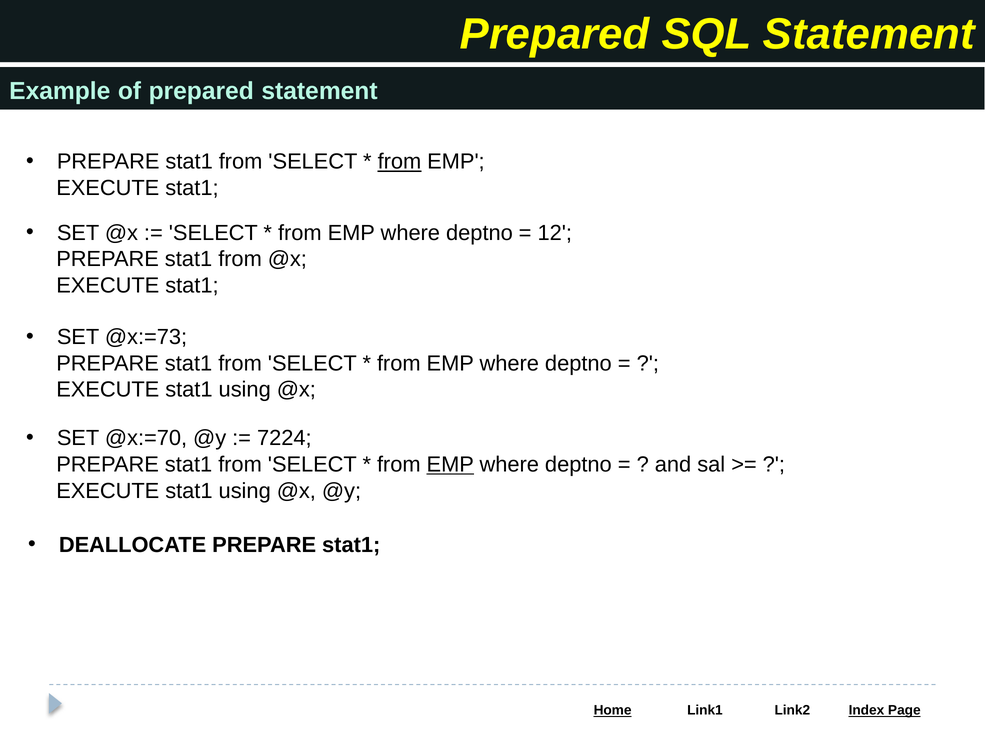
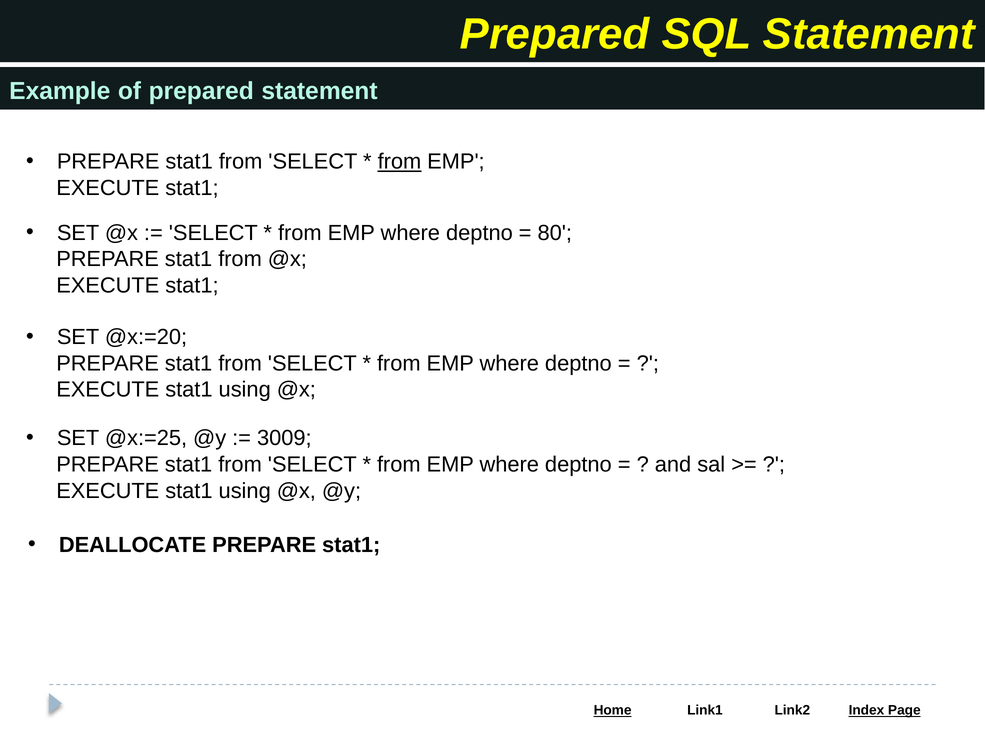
12: 12 -> 80 (555, 233)
@x:=73: @x:=73 -> @x:=20 (146, 337)
@x:=70: @x:=70 -> @x:=25 (146, 438)
7224: 7224 -> 3009 (284, 438)
EMP underline: present -> none (450, 464)
